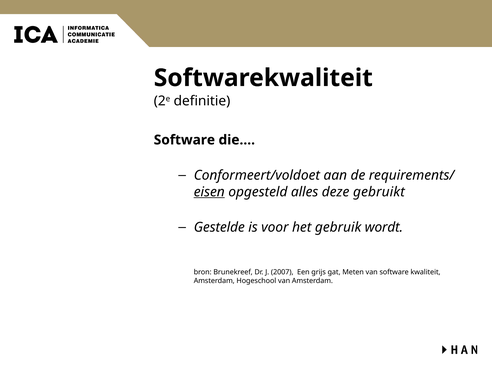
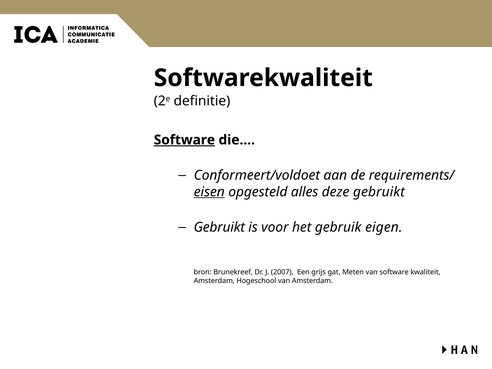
Software underline: none -> present (184, 140)
Gestelde: Gestelde -> Gebruikt (219, 227)
wordt: wordt -> eigen (384, 227)
